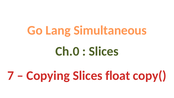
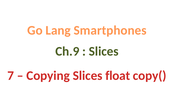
Simultaneous: Simultaneous -> Smartphones (110, 30)
Ch.0: Ch.0 -> Ch.9 (67, 51)
